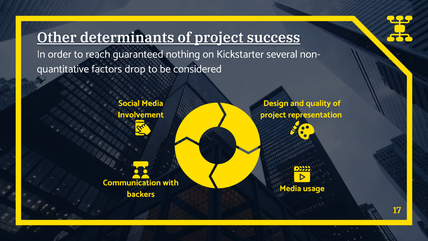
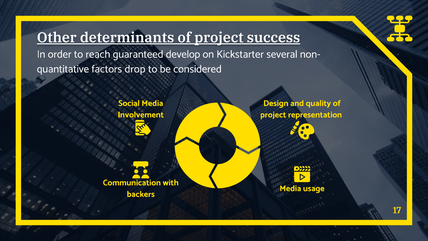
nothing: nothing -> develop (183, 54)
